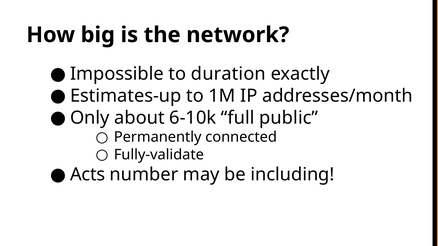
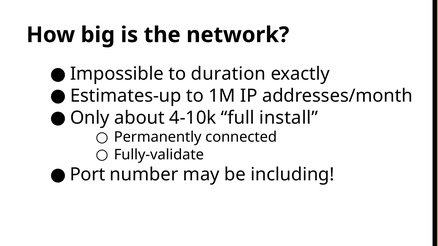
6-10k: 6-10k -> 4-10k (193, 118)
public: public -> install (289, 118)
Acts: Acts -> Port (88, 175)
